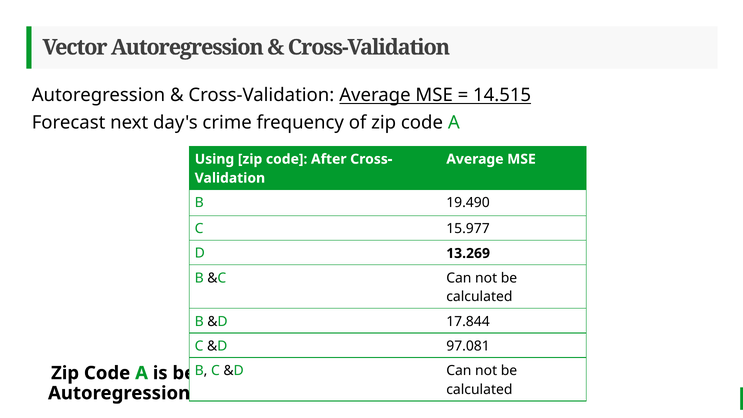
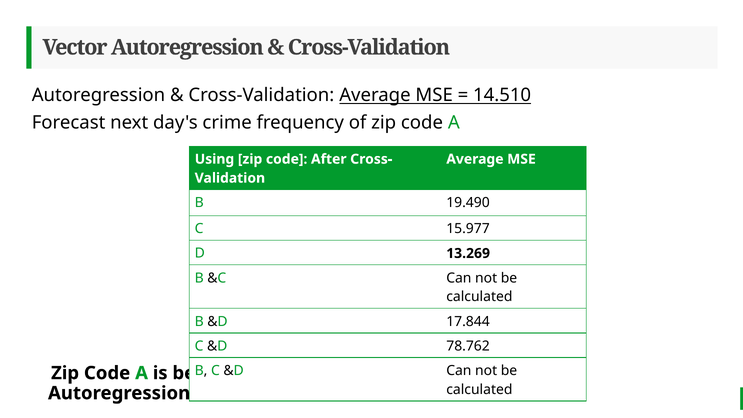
14.515: 14.515 -> 14.510 (502, 95)
97.081: 97.081 -> 78.762 (468, 346)
